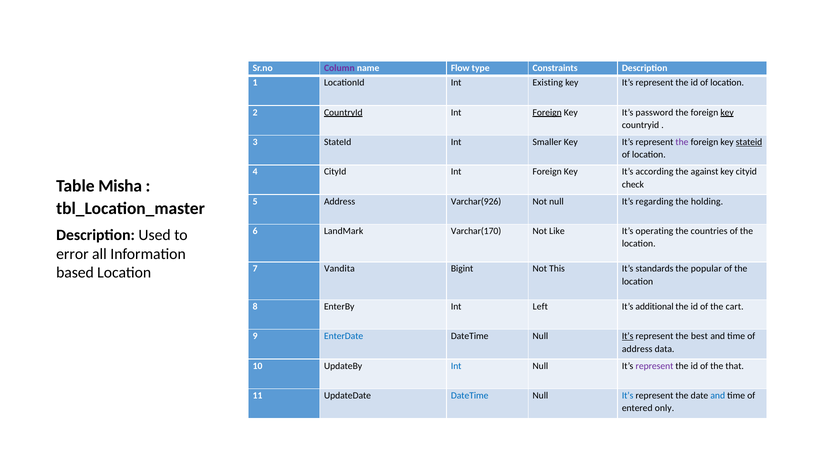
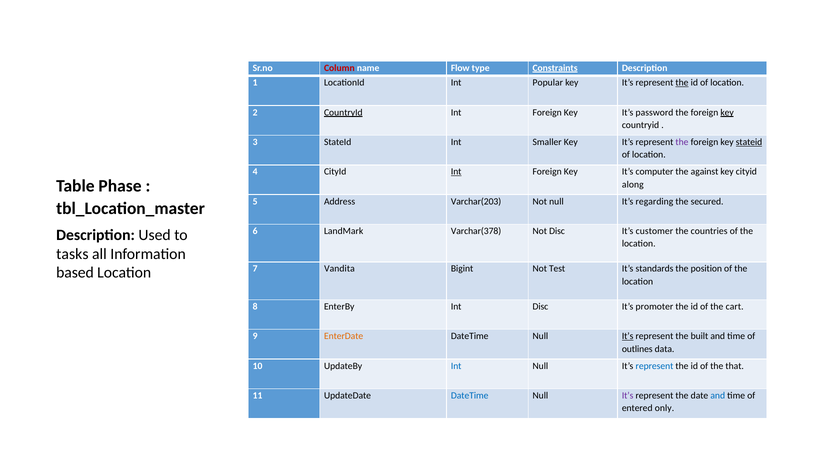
Column colour: purple -> red (339, 68)
Constraints underline: none -> present (555, 68)
Existing: Existing -> Popular (548, 83)
the underline: none -> present (682, 83)
Foreign underline: present -> none (547, 112)
Int underline: none -> present (456, 172)
according: according -> computer (654, 172)
Misha: Misha -> Phase (120, 186)
check: check -> along (633, 184)
Varchar(926: Varchar(926 -> Varchar(203 (476, 201)
holding: holding -> secured (707, 201)
Varchar(170: Varchar(170 -> Varchar(378 (476, 231)
Not Like: Like -> Disc (557, 231)
operating: operating -> customer (654, 231)
error: error -> tasks (72, 254)
This: This -> Test (557, 269)
popular: popular -> position (706, 269)
Int Left: Left -> Disc (540, 306)
additional: additional -> promoter (654, 306)
EnterDate colour: blue -> orange (344, 336)
best: best -> built (699, 336)
address: address -> outlines (637, 349)
represent colour: purple -> blue (654, 366)
It’s colour: blue -> purple (628, 395)
